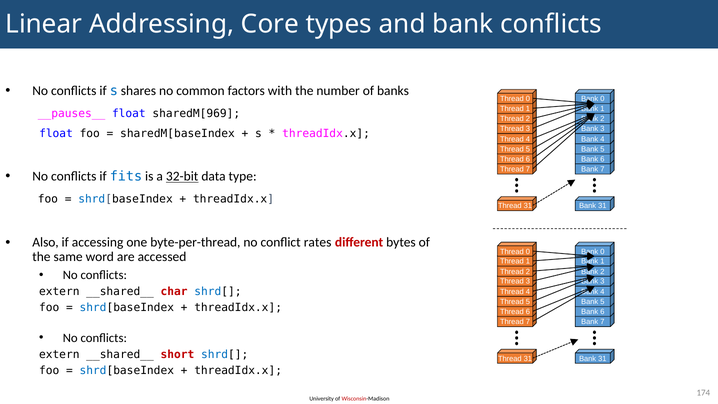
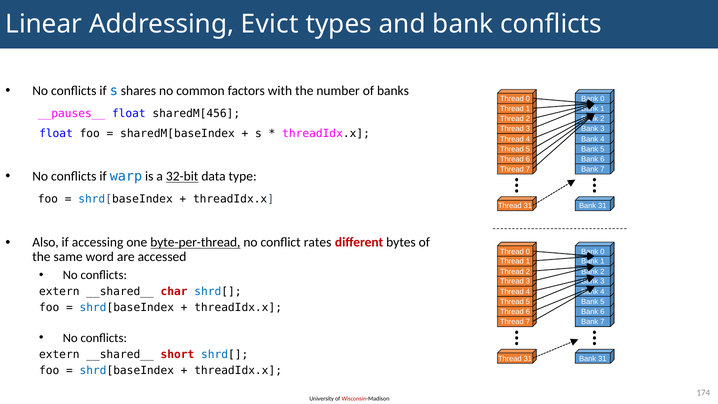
Core: Core -> Evict (270, 24)
sharedM[969: sharedM[969 -> sharedM[456 (196, 113)
fits: fits -> warp (126, 176)
byte-per-thread underline: none -> present (195, 242)
